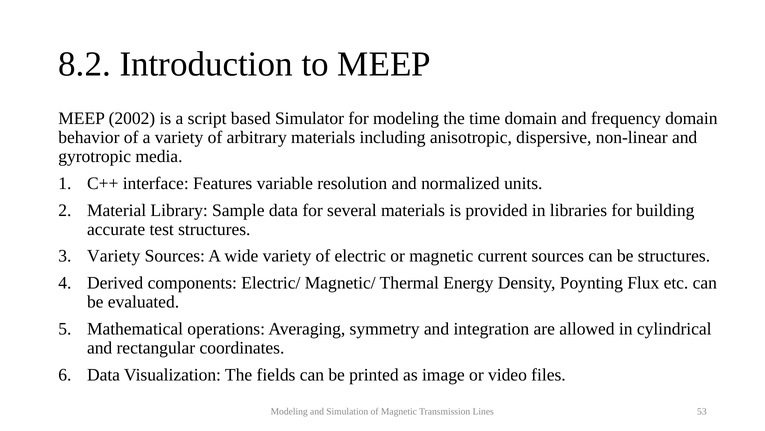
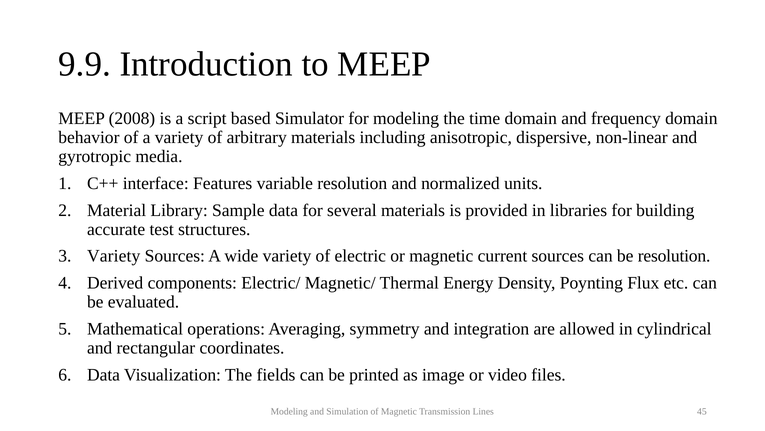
8.2: 8.2 -> 9.9 (85, 64)
2002: 2002 -> 2008 (132, 118)
be structures: structures -> resolution (674, 256)
53: 53 -> 45 (702, 411)
